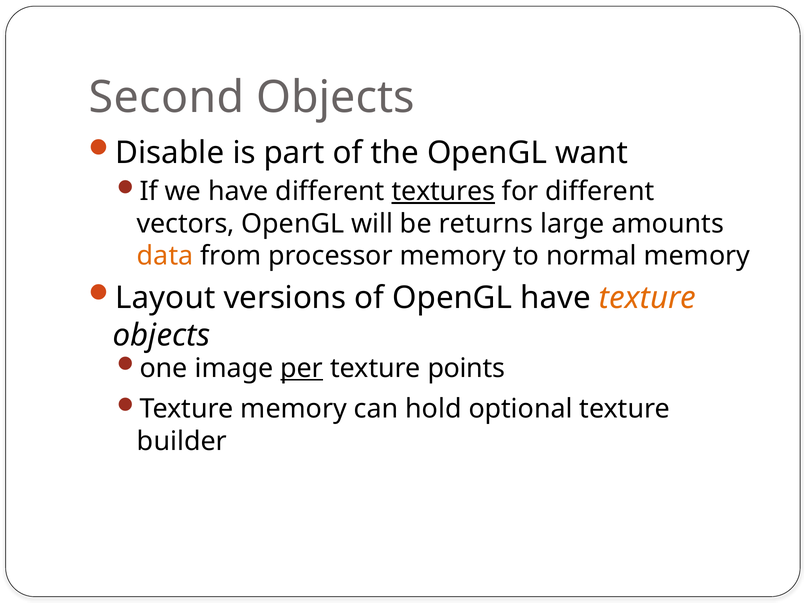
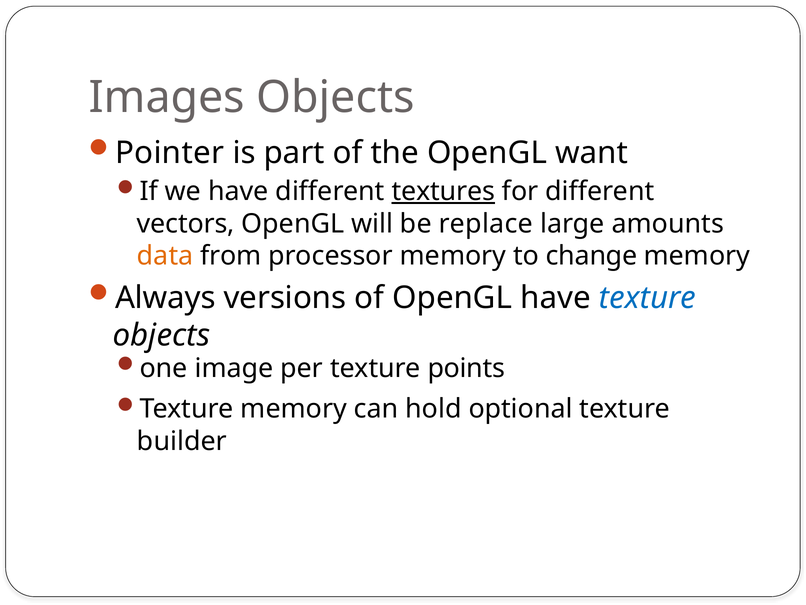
Second: Second -> Images (167, 97)
Disable: Disable -> Pointer (170, 153)
returns: returns -> replace (486, 224)
normal: normal -> change (592, 256)
Layout: Layout -> Always (165, 298)
texture colour: orange -> blue (648, 298)
per underline: present -> none (302, 368)
